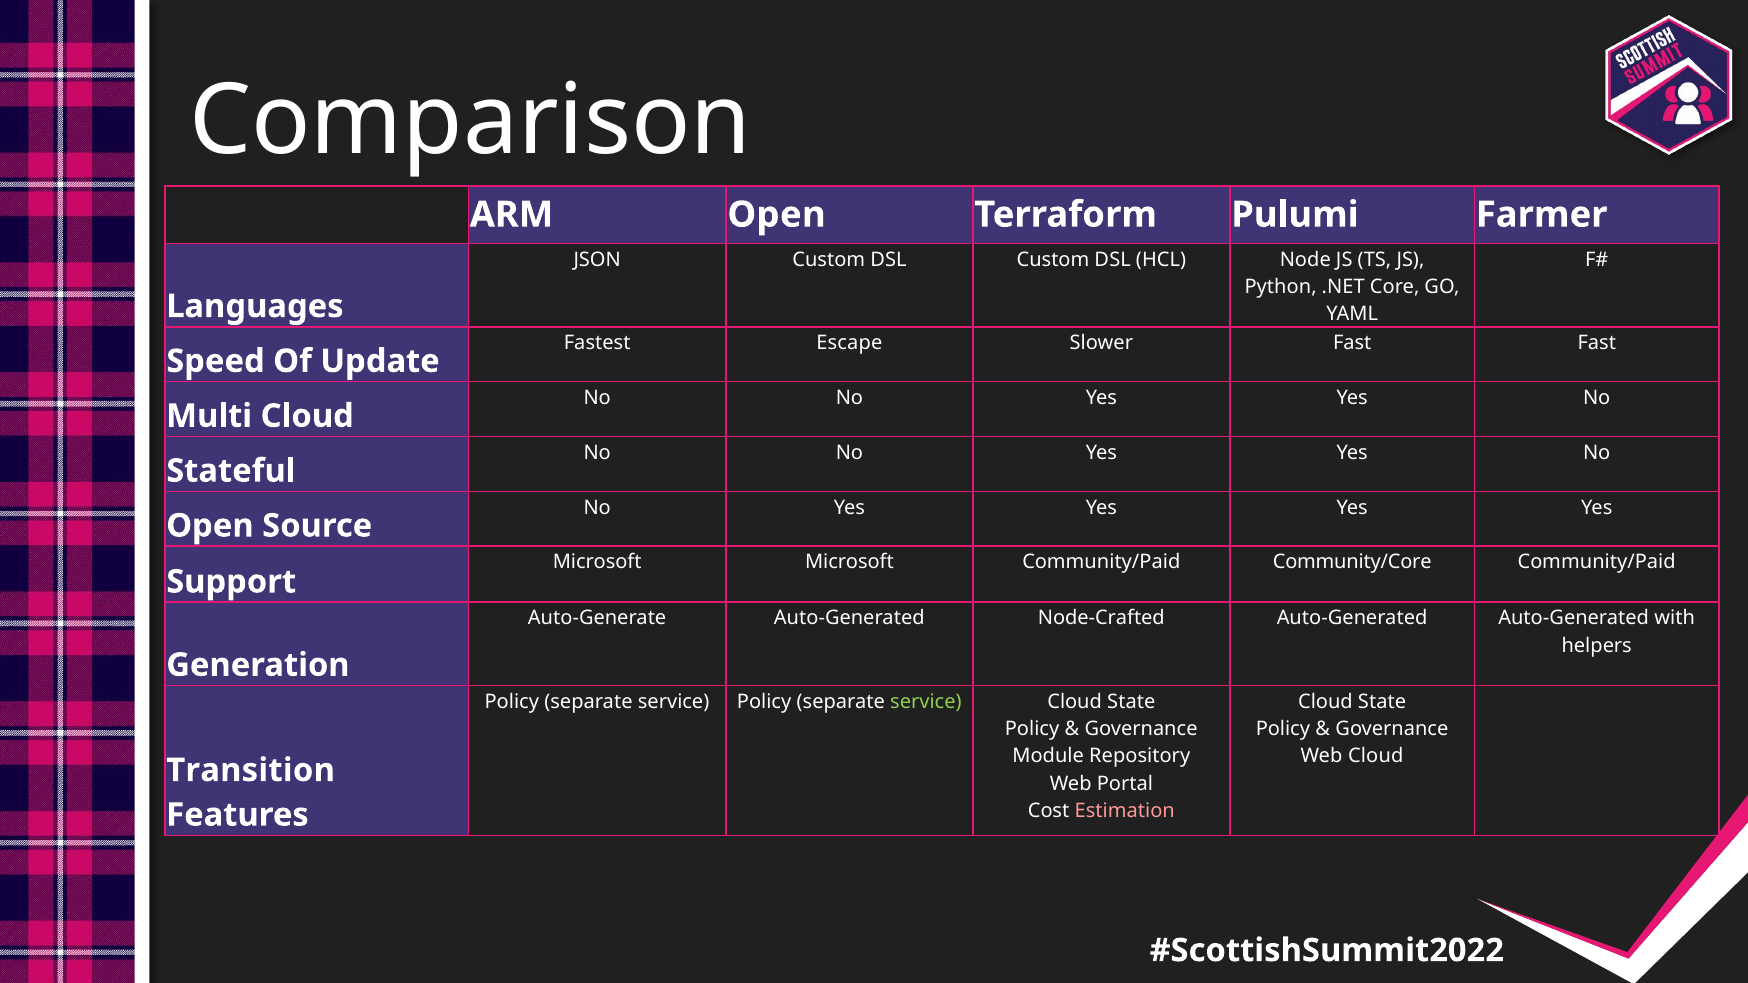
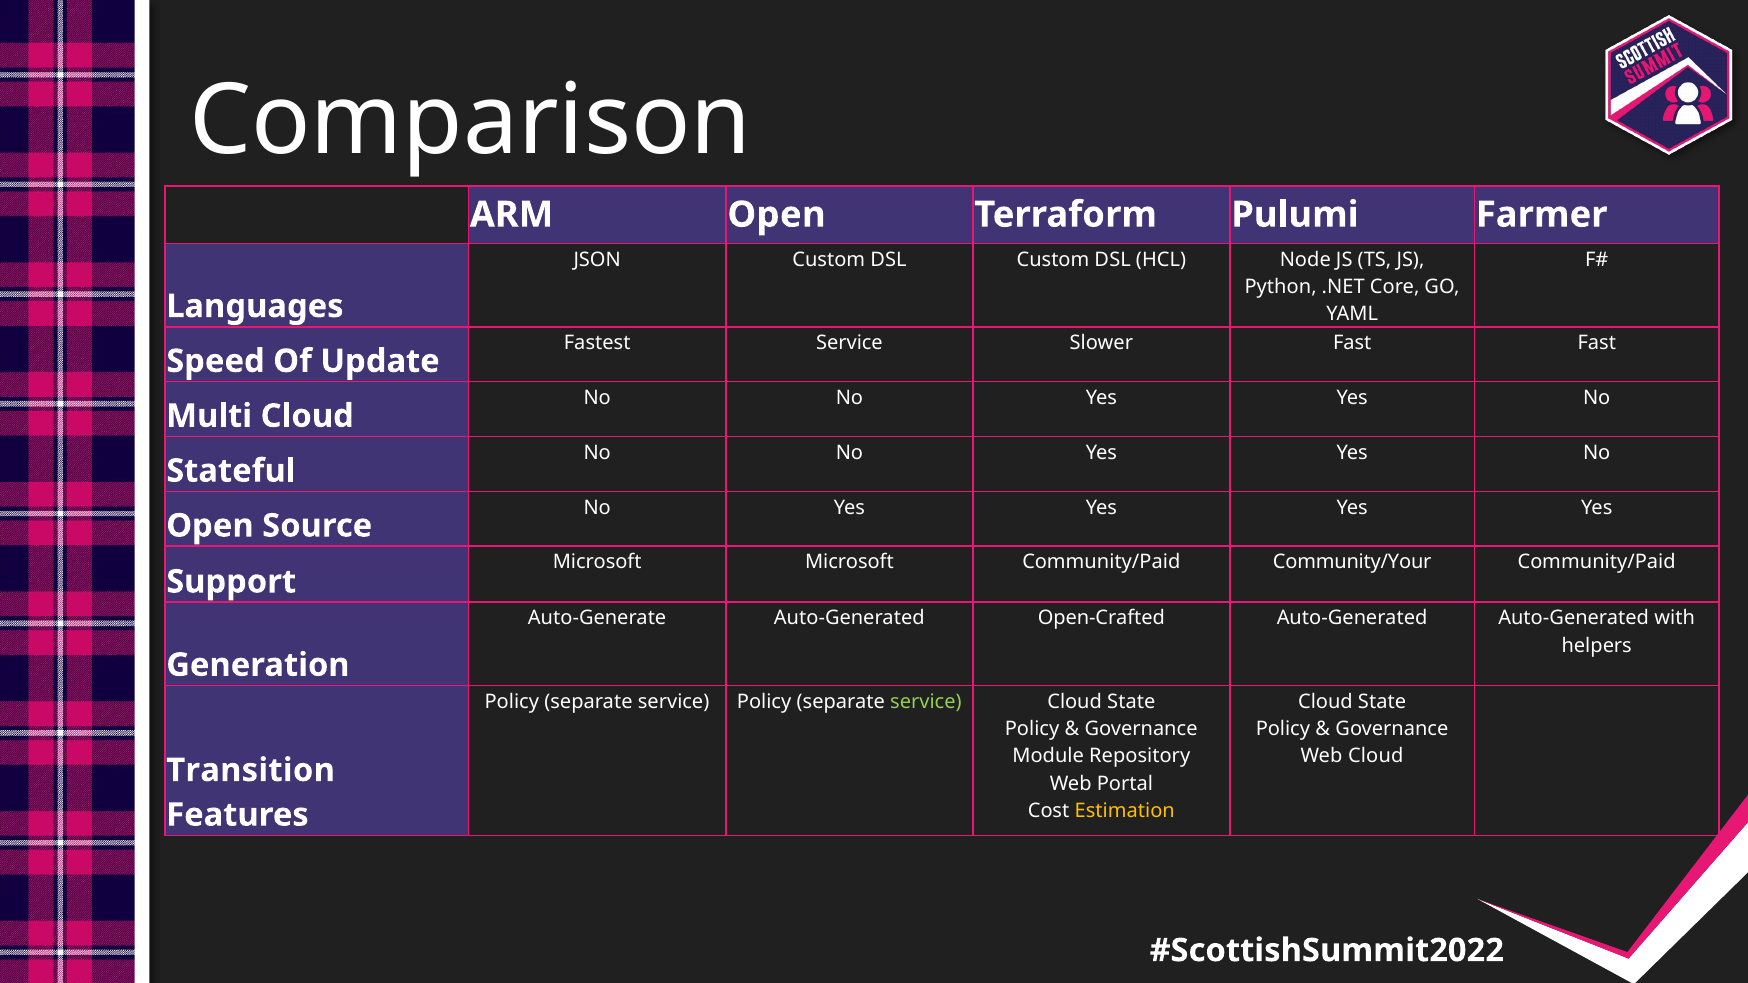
Fastest Escape: Escape -> Service (849, 343)
Community/Core: Community/Core -> Community/Your (1352, 562)
Node-Crafted: Node-Crafted -> Open-Crafted (1101, 618)
Estimation colour: pink -> yellow (1125, 811)
